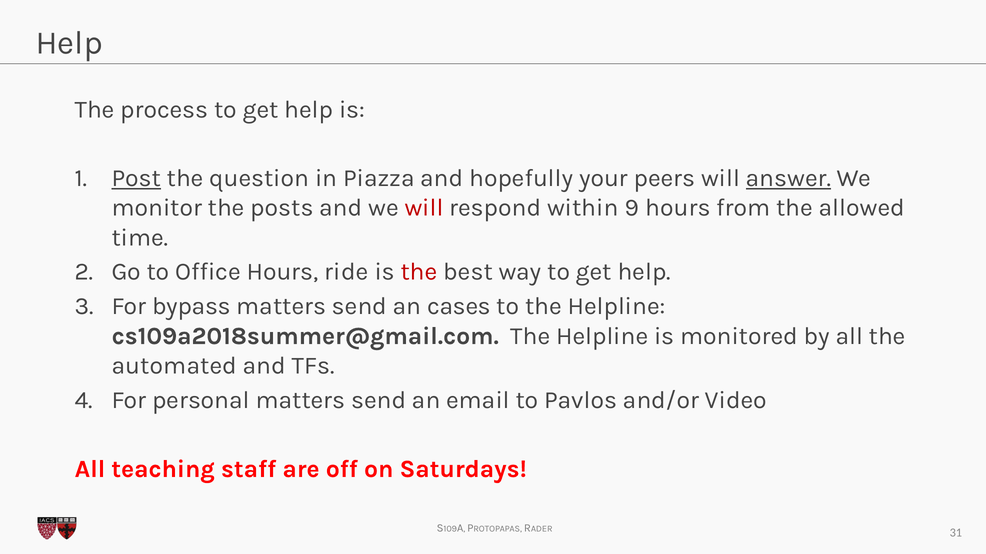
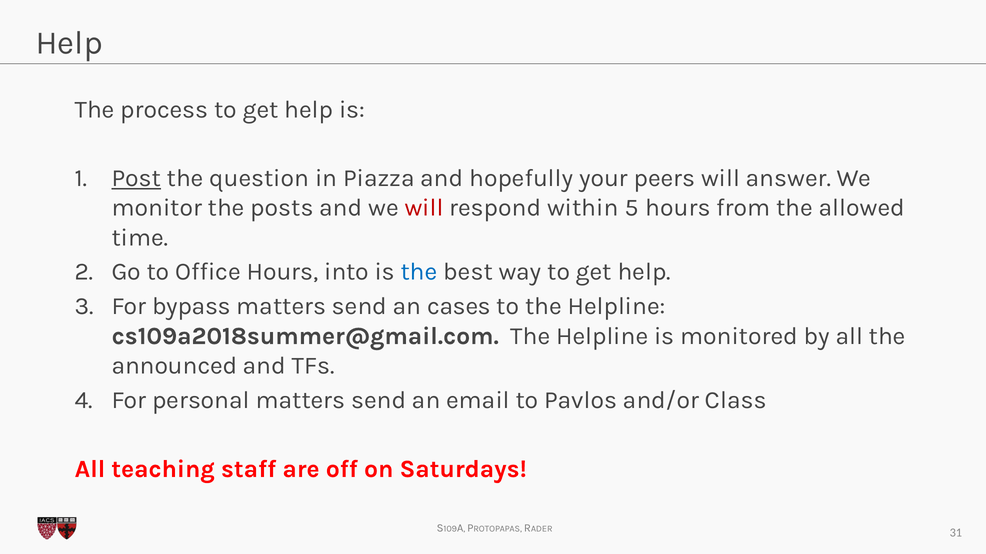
answer underline: present -> none (788, 179)
9: 9 -> 5 (632, 208)
ride: ride -> into (347, 272)
the colour: red -> blue (419, 272)
automated: automated -> announced (174, 366)
Video: Video -> Class (736, 400)
